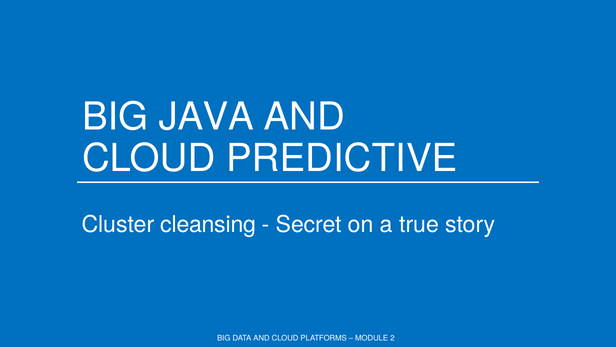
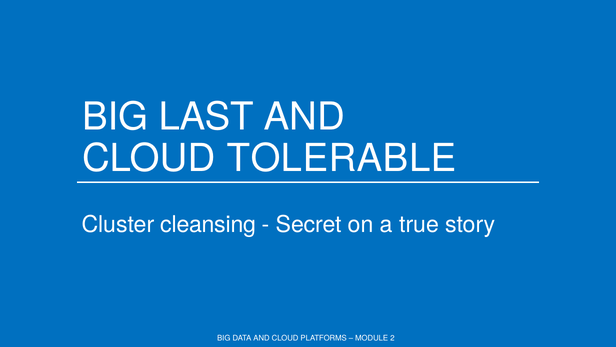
JAVA: JAVA -> LAST (206, 117)
PREDICTIVE: PREDICTIVE -> TOLERABLE (342, 158)
